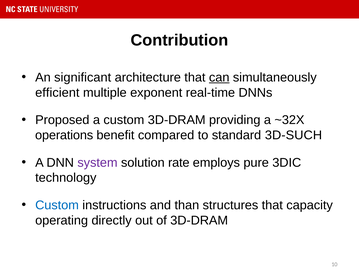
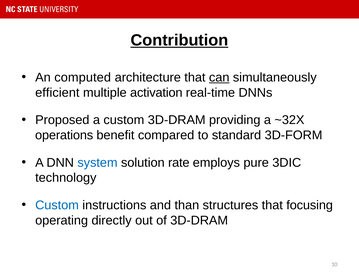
Contribution underline: none -> present (179, 40)
significant: significant -> computed (83, 78)
exponent: exponent -> activation (156, 93)
3D-SUCH: 3D-SUCH -> 3D-FORM (294, 135)
system colour: purple -> blue (97, 163)
capacity: capacity -> focusing (310, 206)
